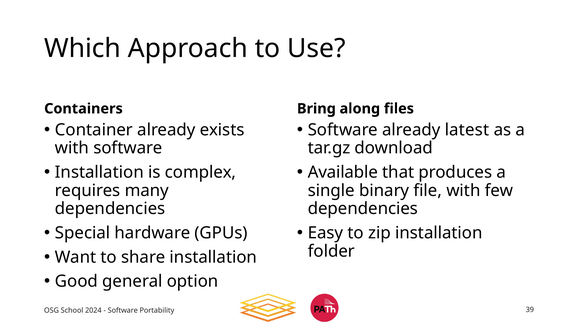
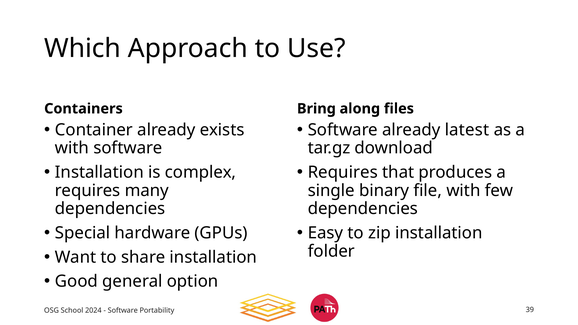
Available: Available -> Requires (343, 172)
